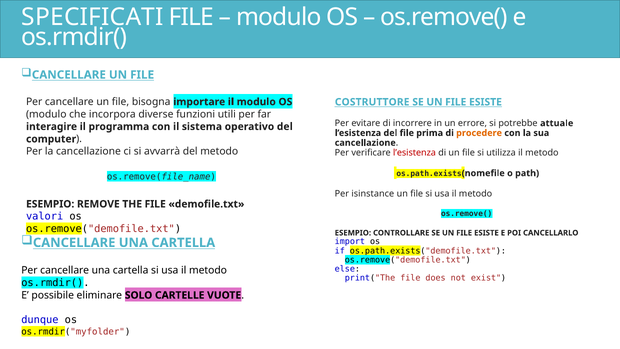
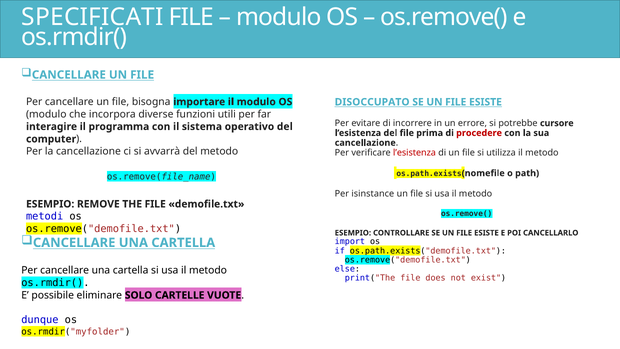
COSTRUTTORE: COSTRUTTORE -> DISOCCUPATO (372, 102)
attuale: attuale -> cursore (557, 123)
procedere colour: orange -> red (479, 133)
valori: valori -> metodi (45, 216)
